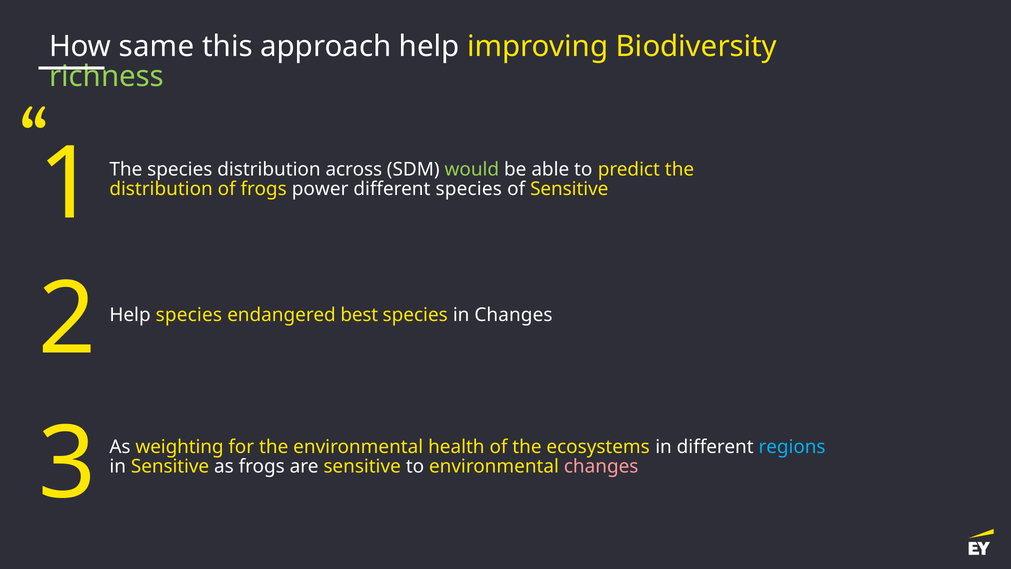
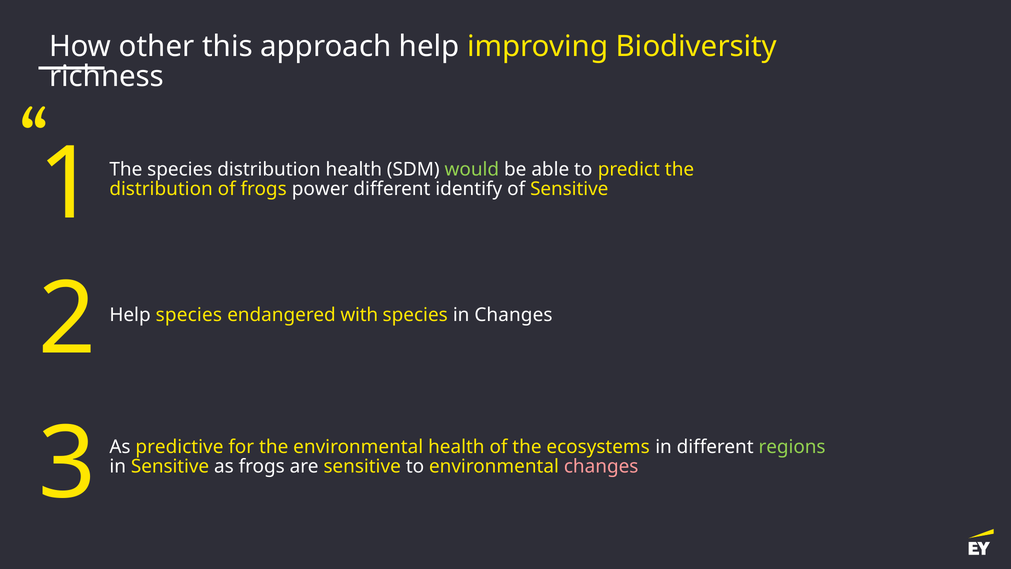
same: same -> other (157, 47)
richness colour: light green -> white (107, 77)
distribution across: across -> health (354, 170)
different species: species -> identify (469, 189)
best: best -> with (359, 315)
weighting: weighting -> predictive (179, 447)
regions colour: light blue -> light green (792, 447)
